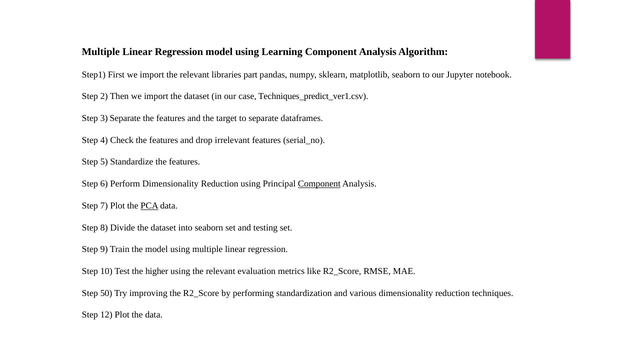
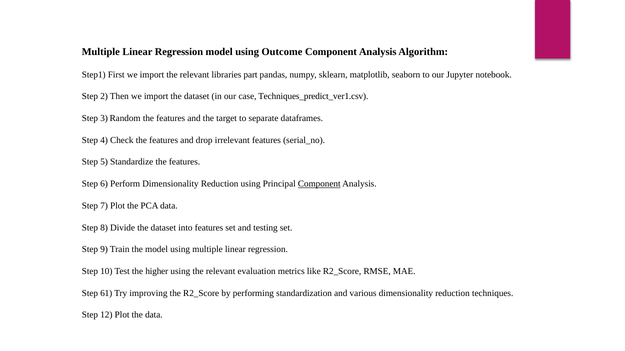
Learning: Learning -> Outcome (282, 52)
3 Separate: Separate -> Random (125, 118)
PCA underline: present -> none (149, 206)
into seaborn: seaborn -> features (209, 228)
50: 50 -> 61 (106, 294)
